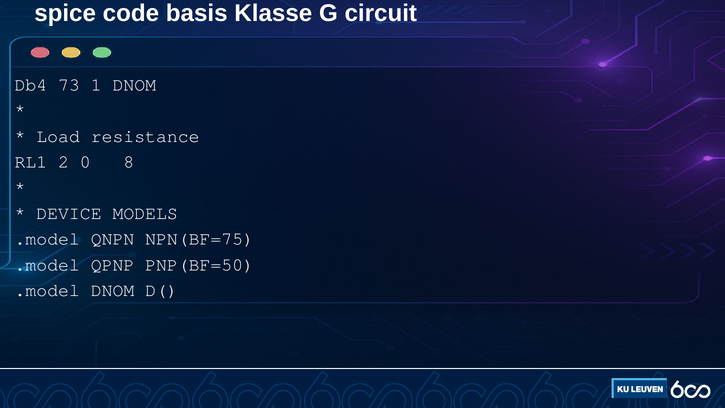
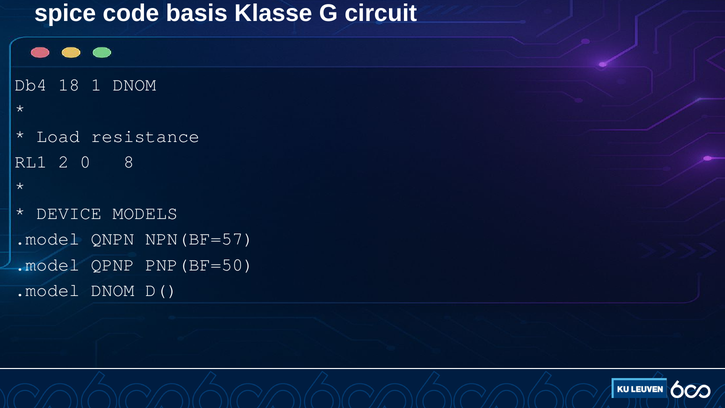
73: 73 -> 18 (69, 85)
NPN(BF=75: NPN(BF=75 -> NPN(BF=57 (200, 239)
